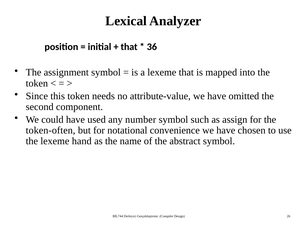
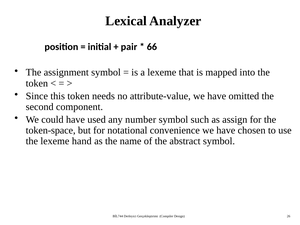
that: that -> pair (129, 47)
36: 36 -> 66 (152, 47)
token-often: token-often -> token-space (51, 130)
